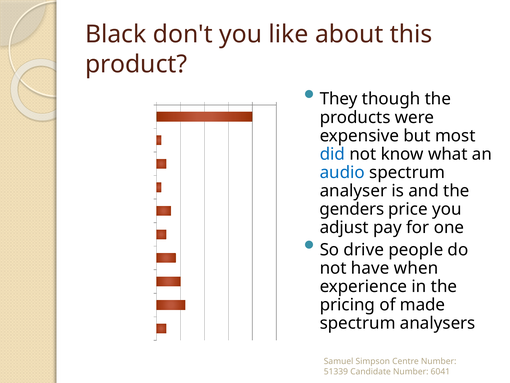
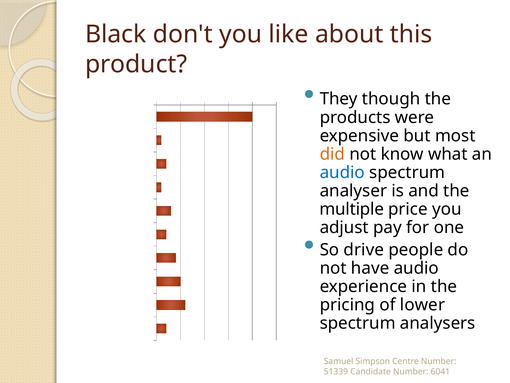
did colour: blue -> orange (332, 154)
genders: genders -> multiple (352, 209)
have when: when -> audio (416, 268)
made: made -> lower (423, 305)
